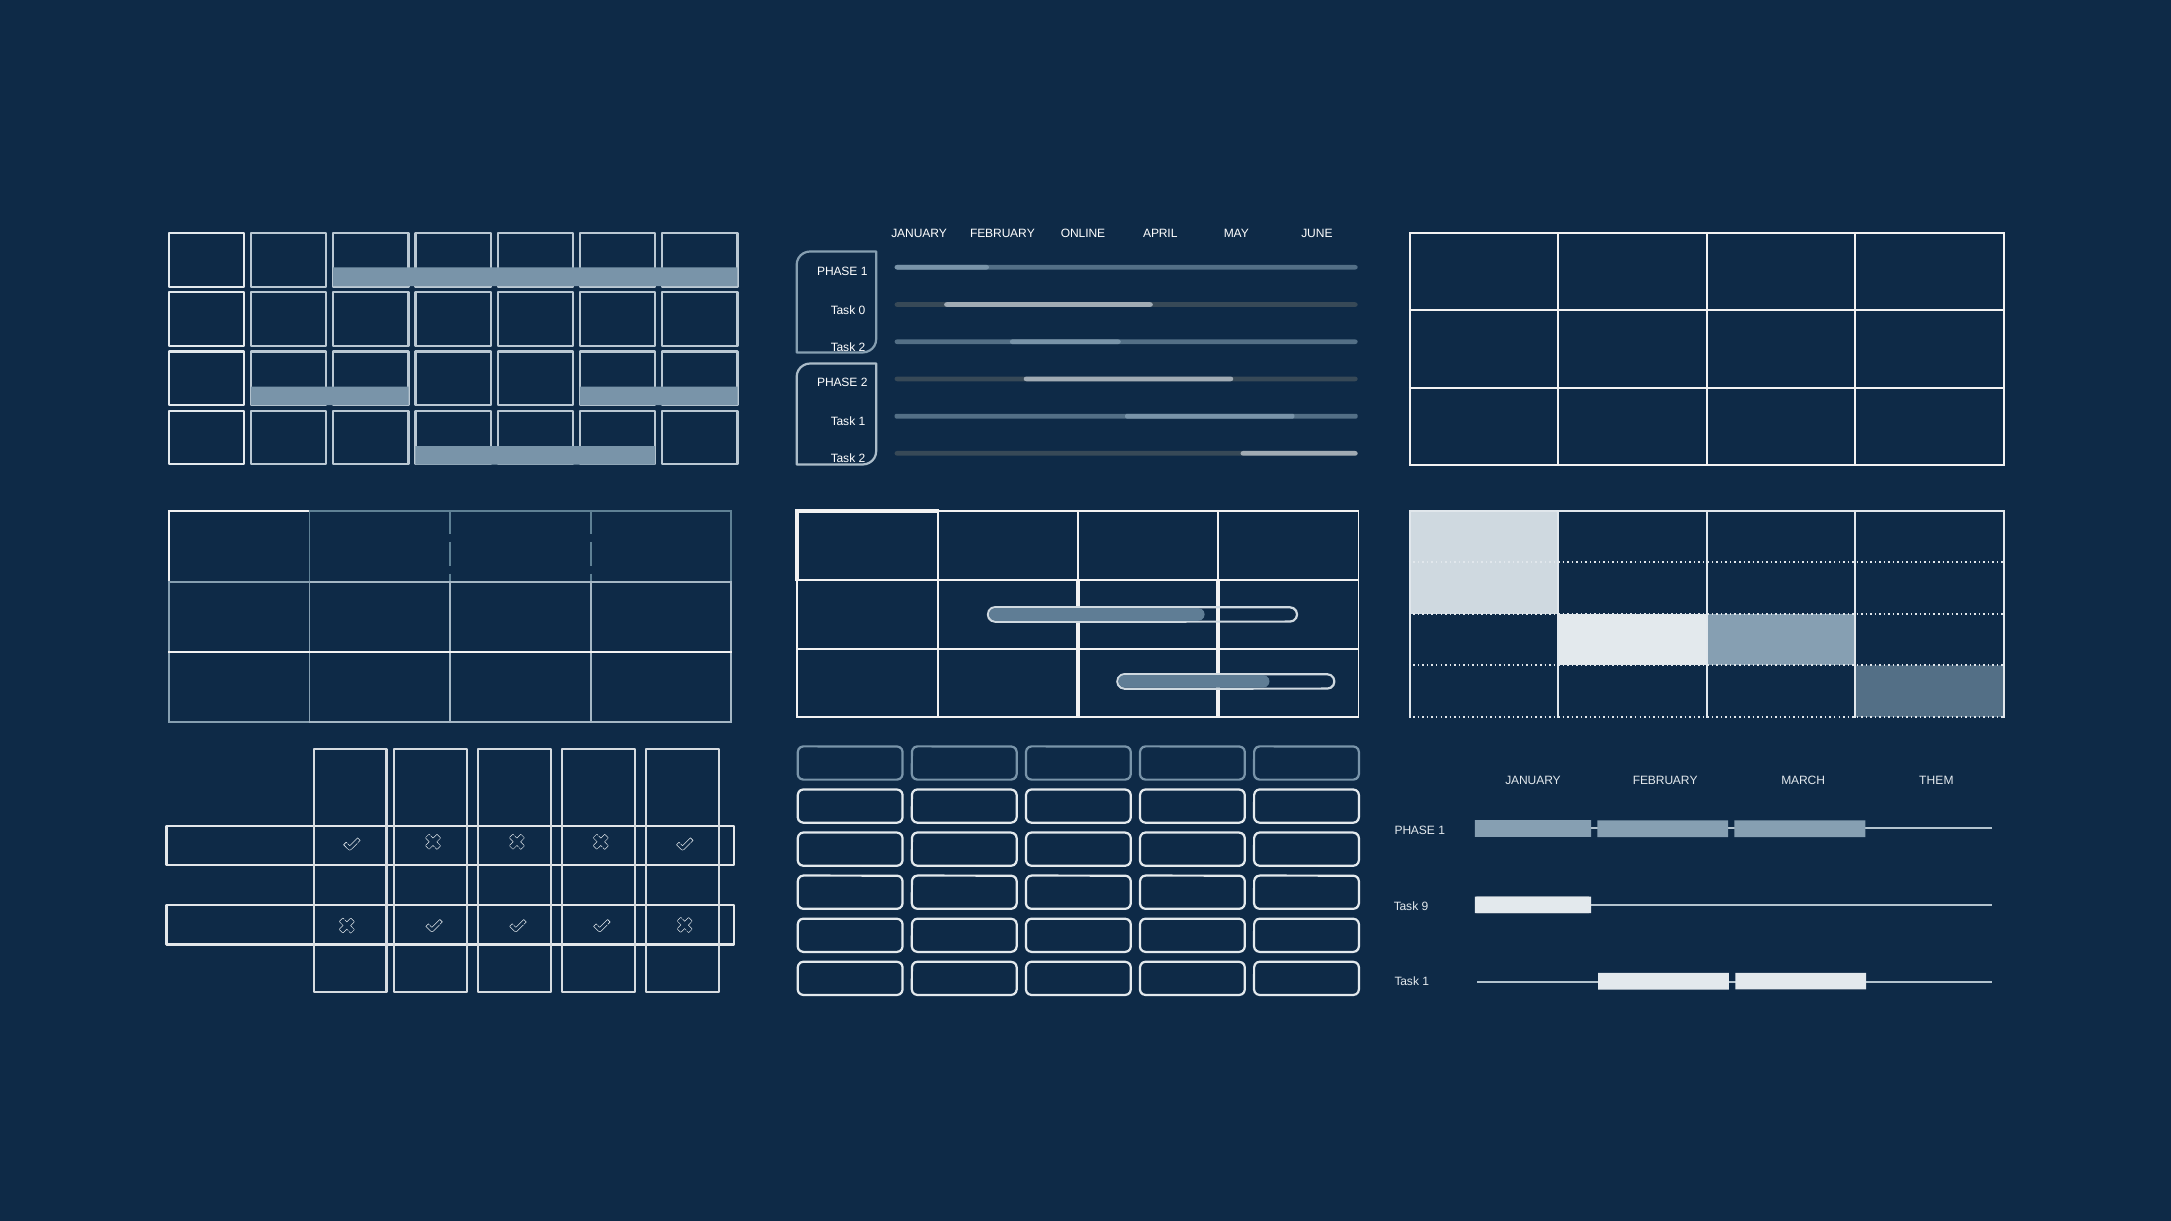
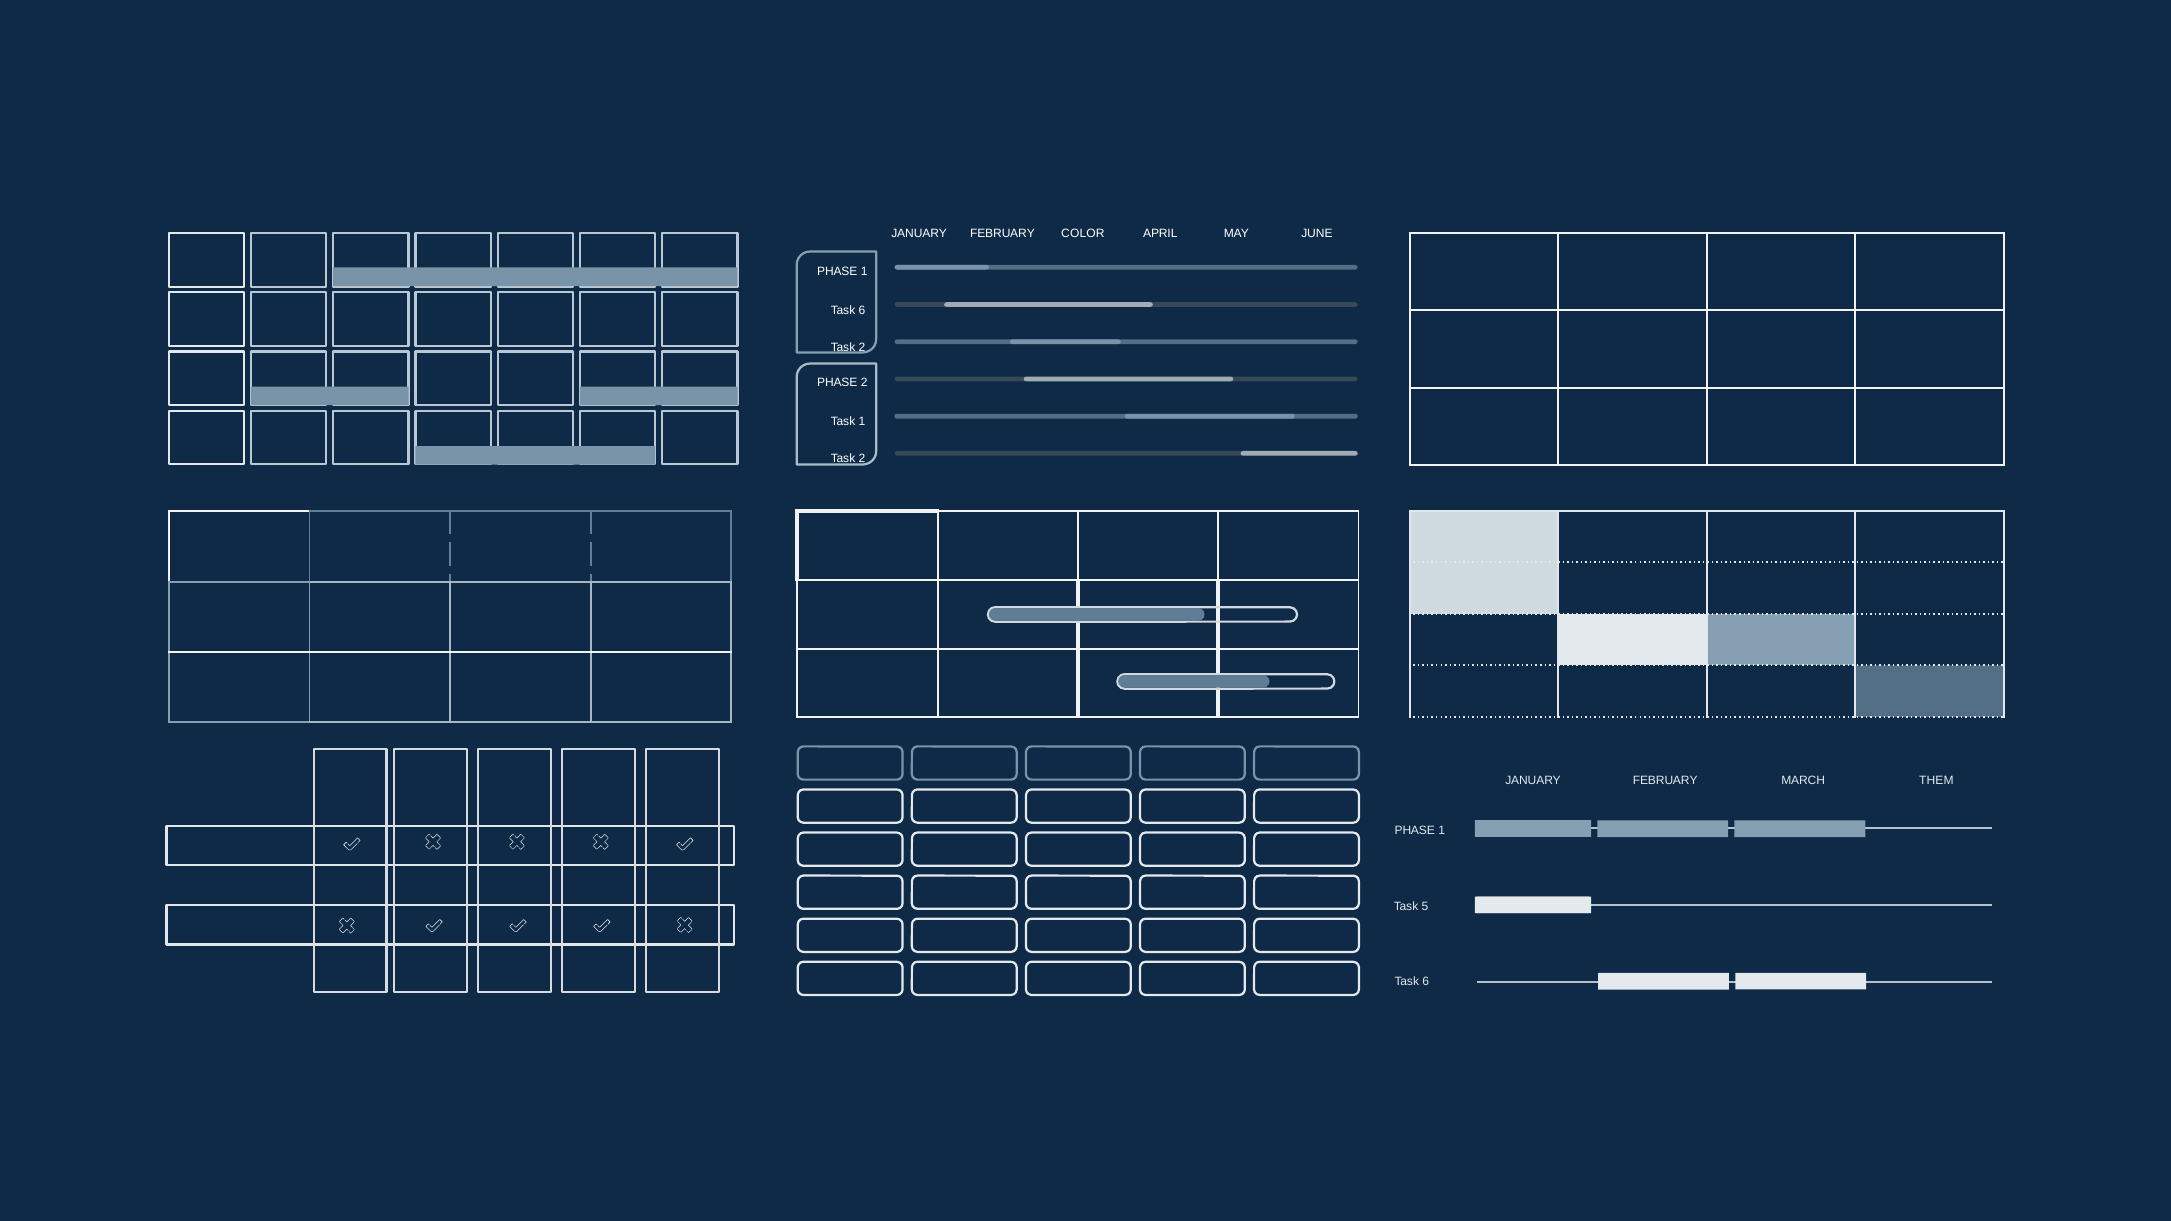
ONLINE: ONLINE -> COLOR (1083, 234)
0: 0 -> 6 (862, 310)
9: 9 -> 5 (1425, 907)
1: 1 -> 6 (1426, 982)
